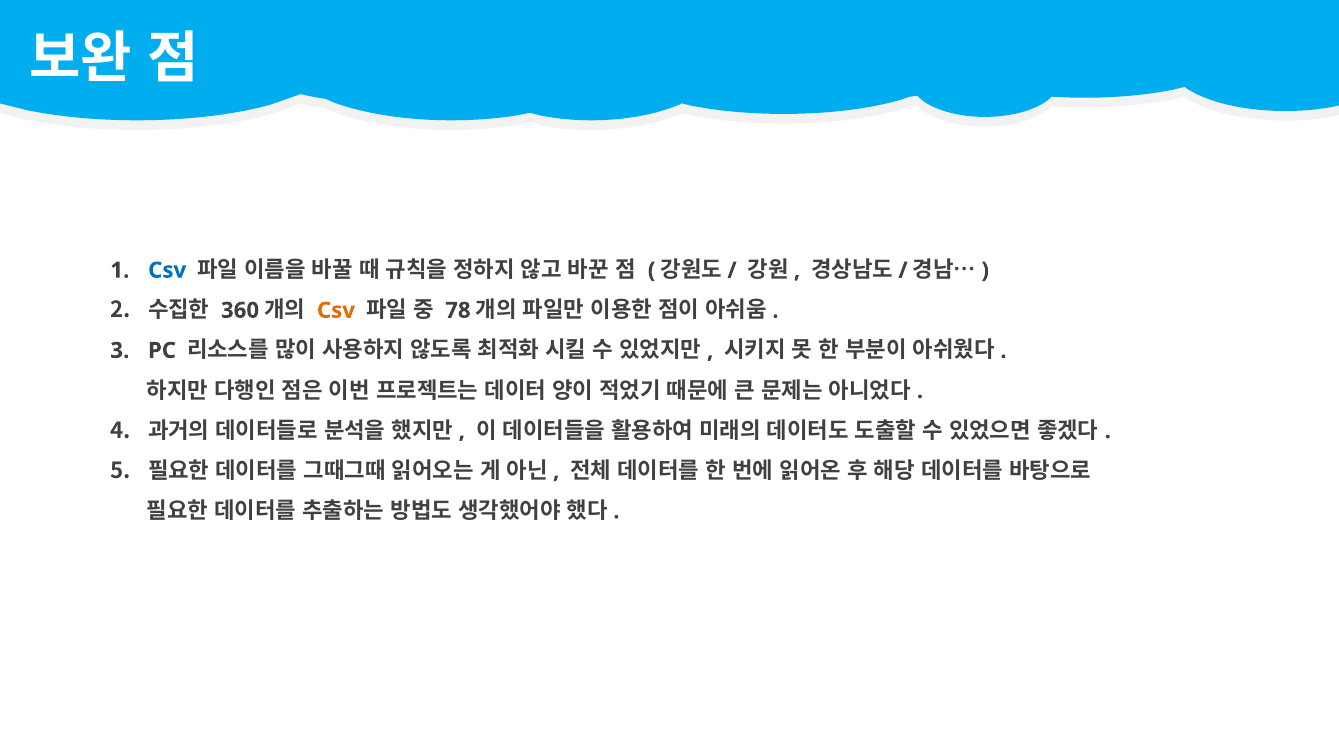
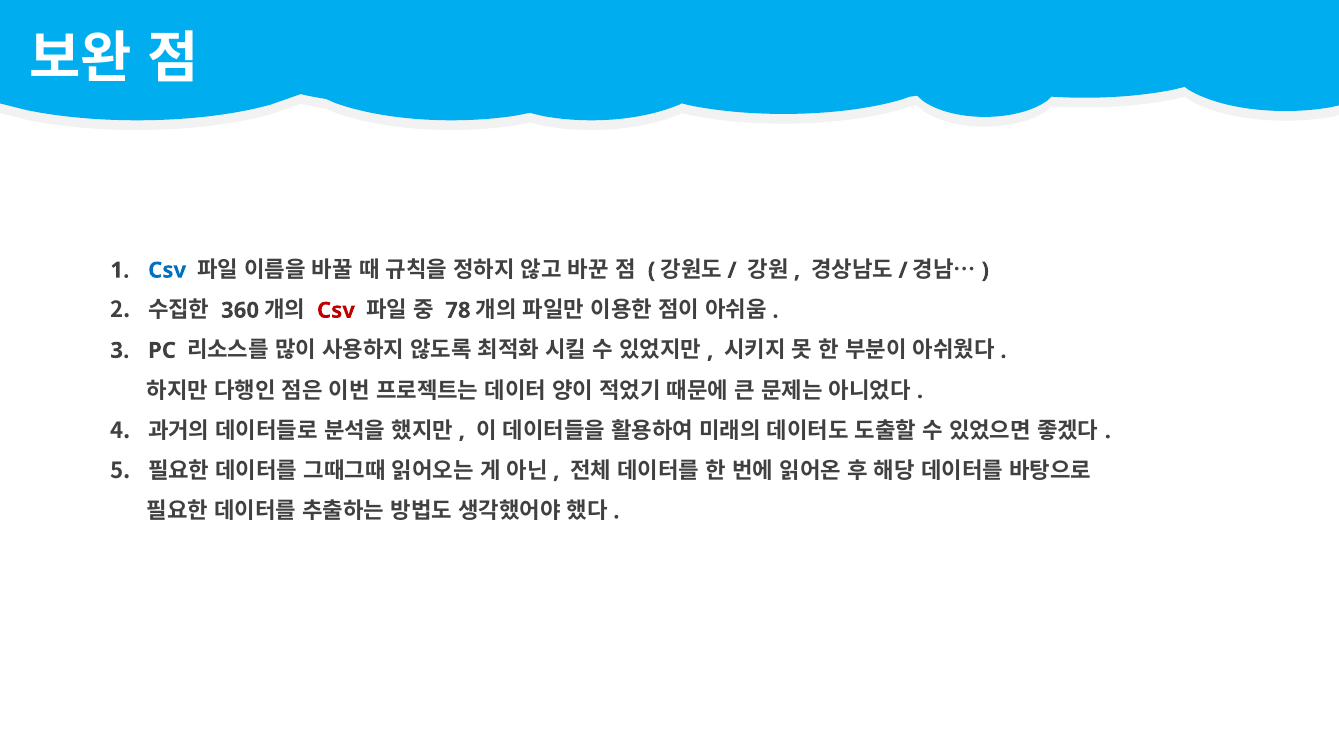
Csv colour: orange -> red (336, 310)
